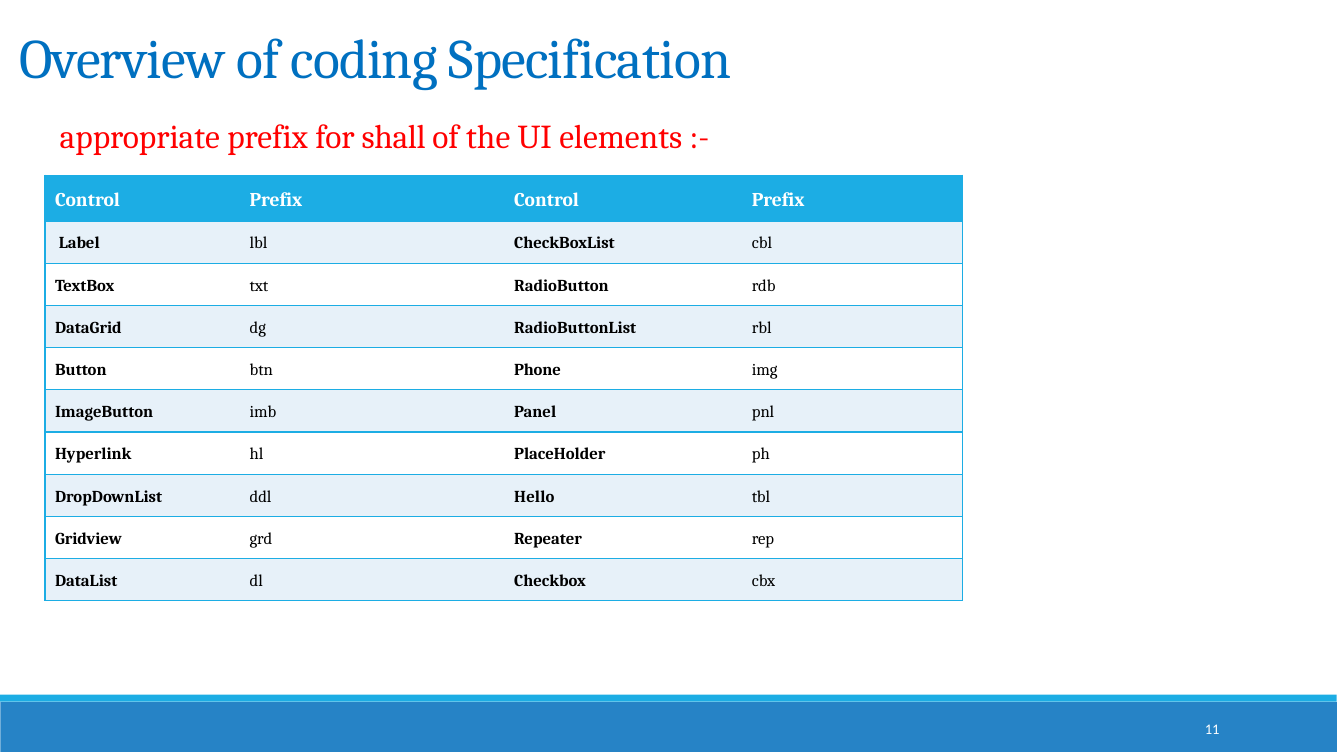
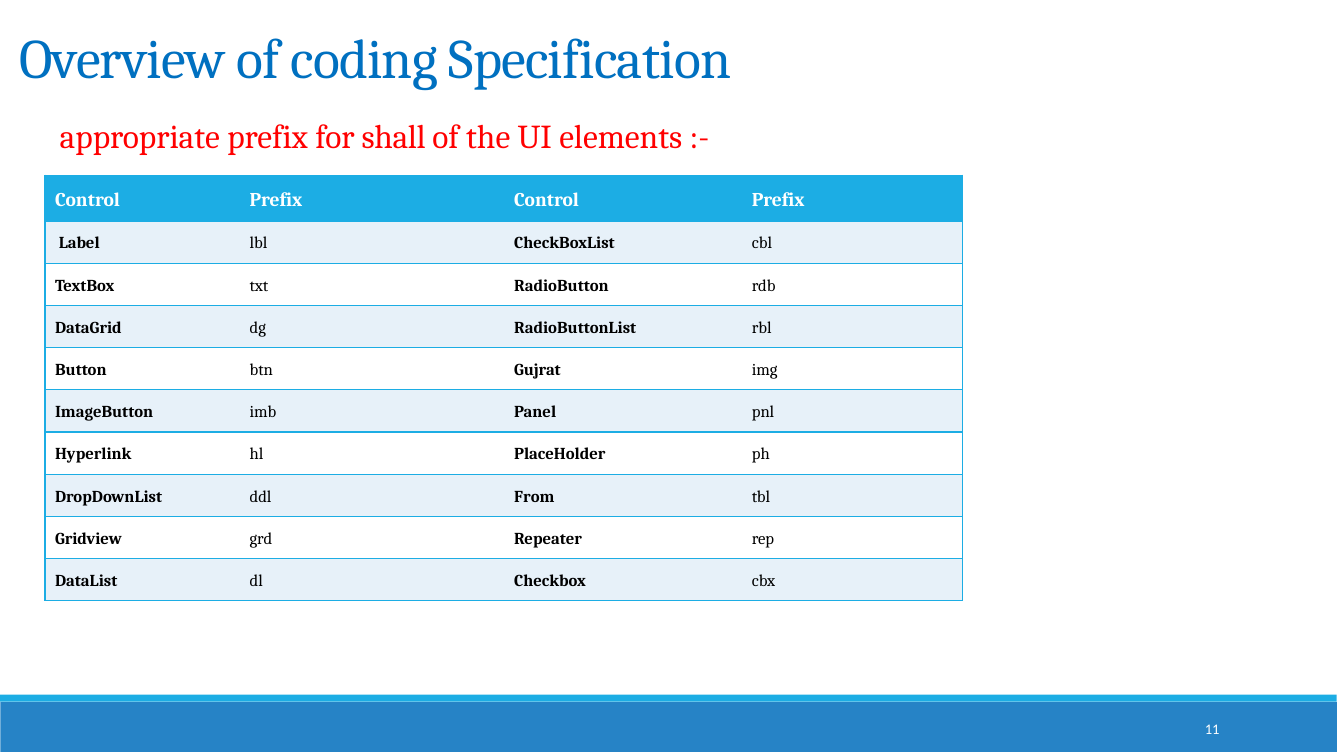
Phone: Phone -> Gujrat (537, 370)
Hello: Hello -> From (534, 497)
